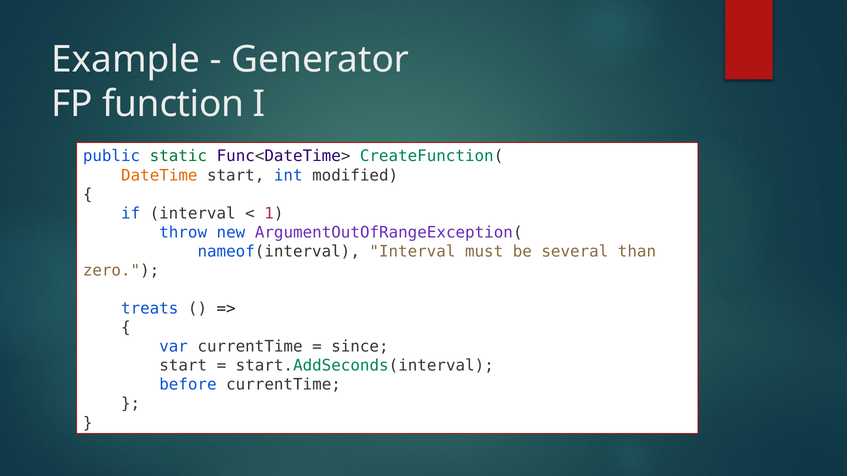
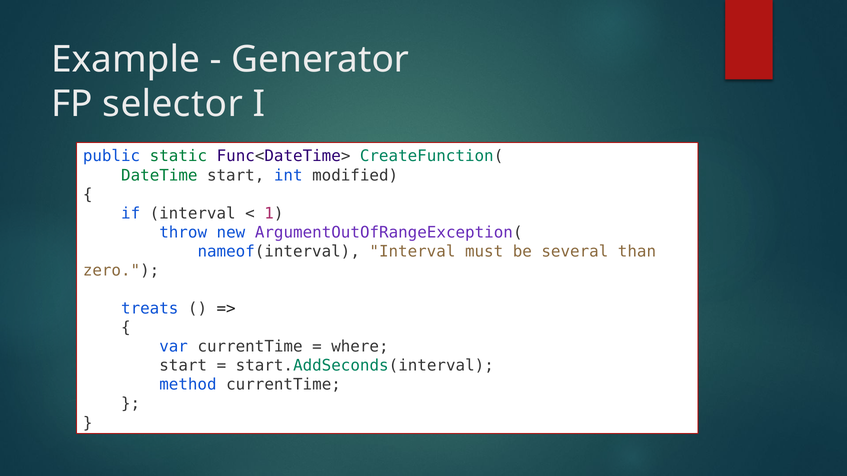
function: function -> selector (173, 104)
DateTime colour: orange -> green (159, 175)
since: since -> where (360, 347)
before: before -> method (188, 385)
